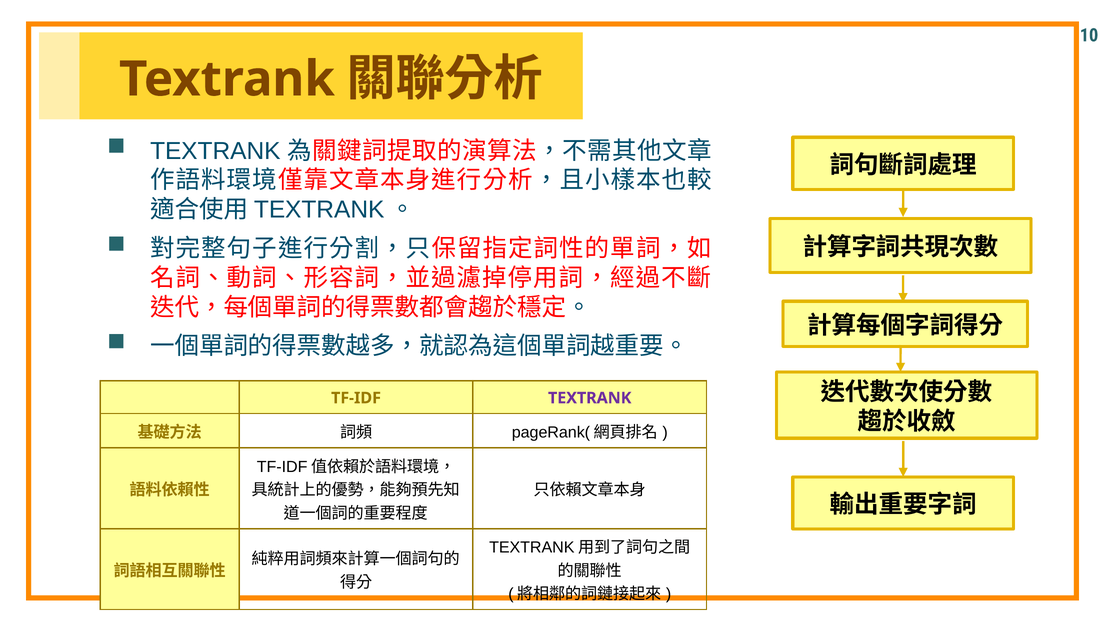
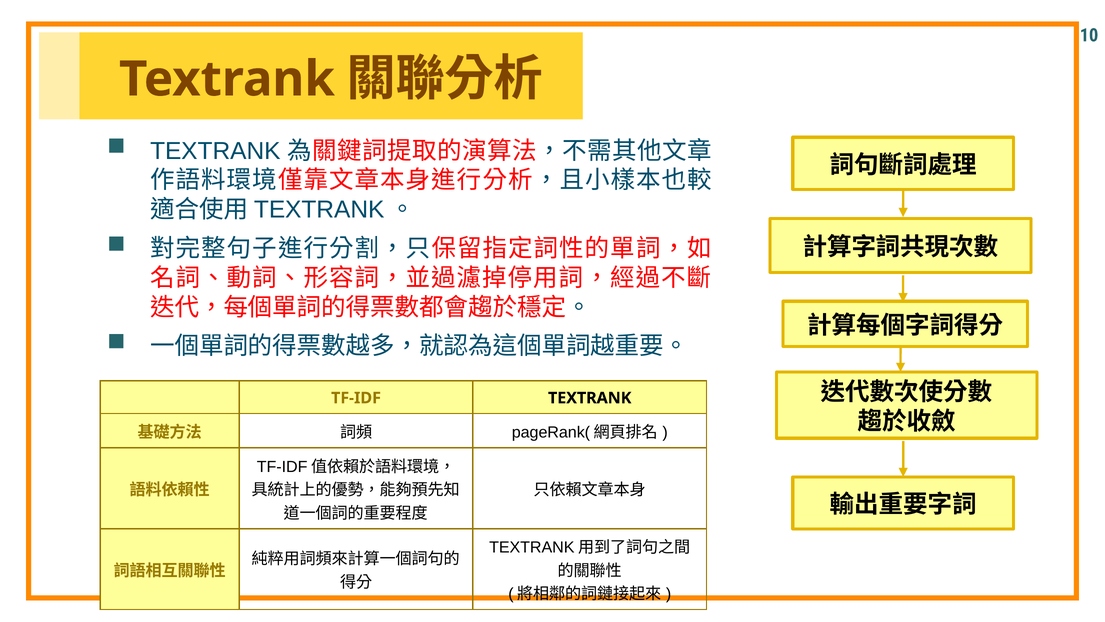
TEXTRANK colour: purple -> black (590, 398)
